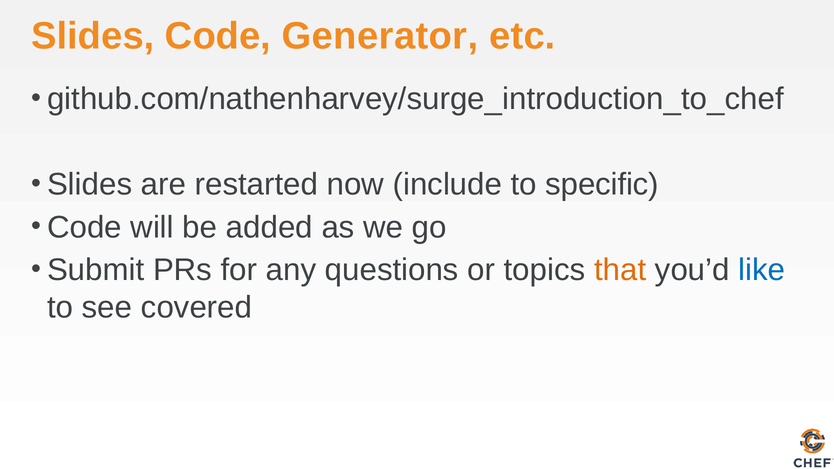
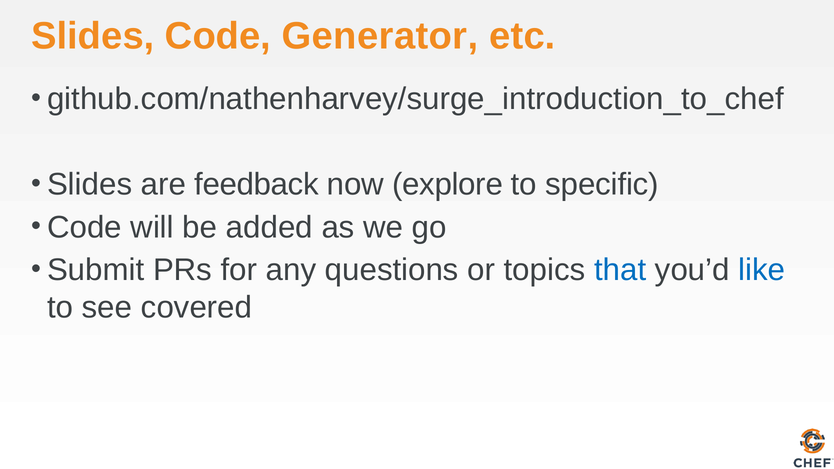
restarted: restarted -> feedback (257, 185)
include: include -> explore (448, 185)
that colour: orange -> blue (620, 270)
